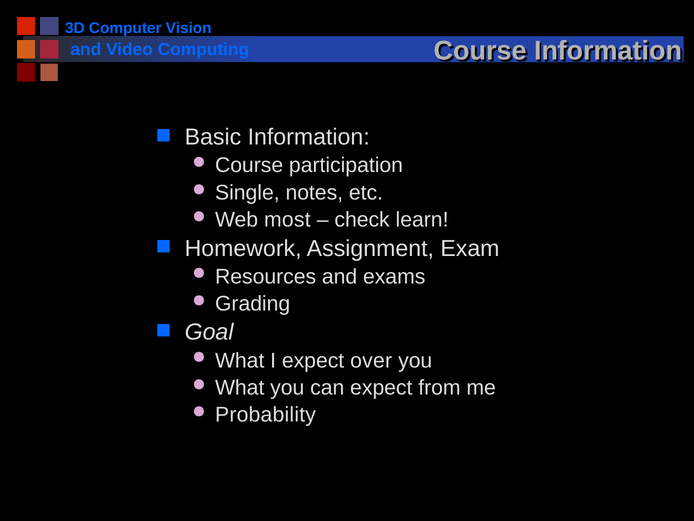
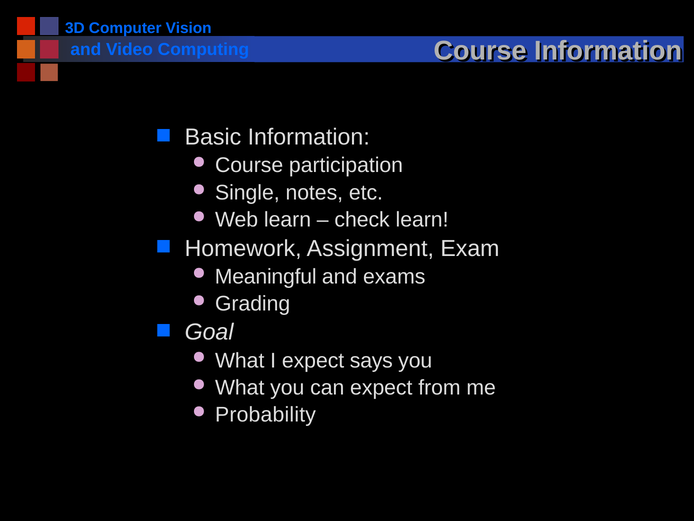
Web most: most -> learn (287, 220)
Resources: Resources -> Meaningful (266, 276)
over: over -> says (371, 360)
